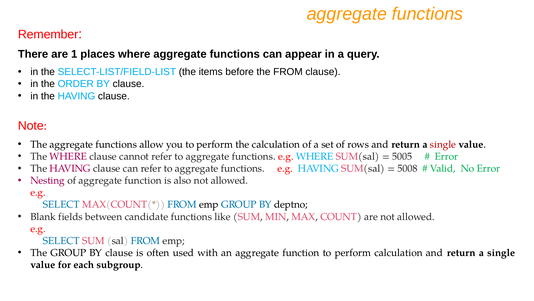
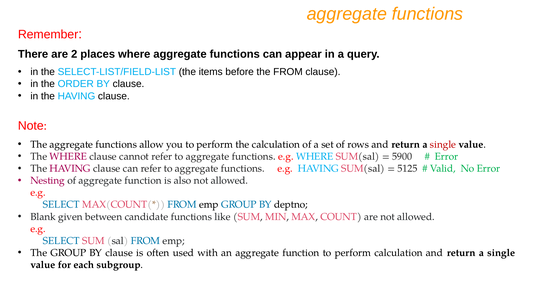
1: 1 -> 2 (74, 54)
5005: 5005 -> 5900 (402, 156)
5008: 5008 -> 5125 (408, 168)
fields: fields -> given (71, 216)
